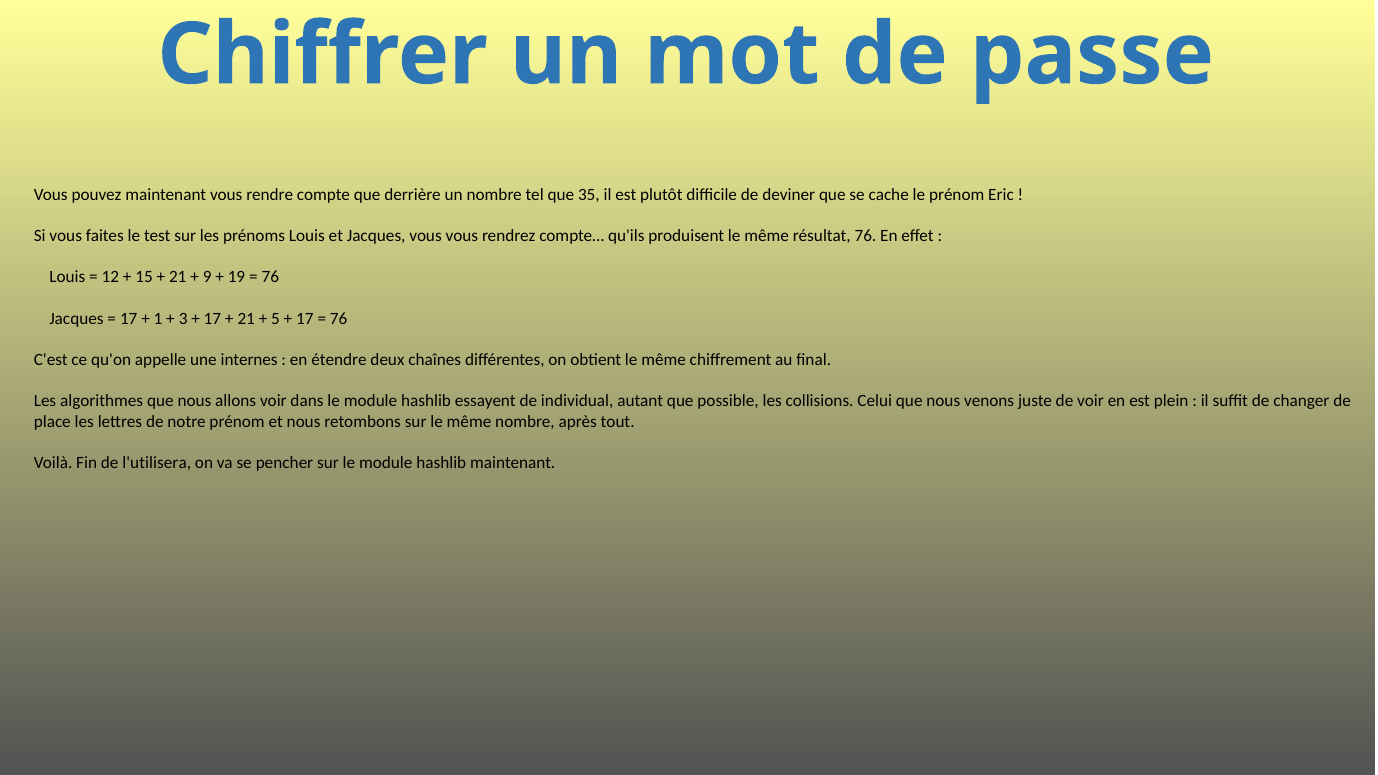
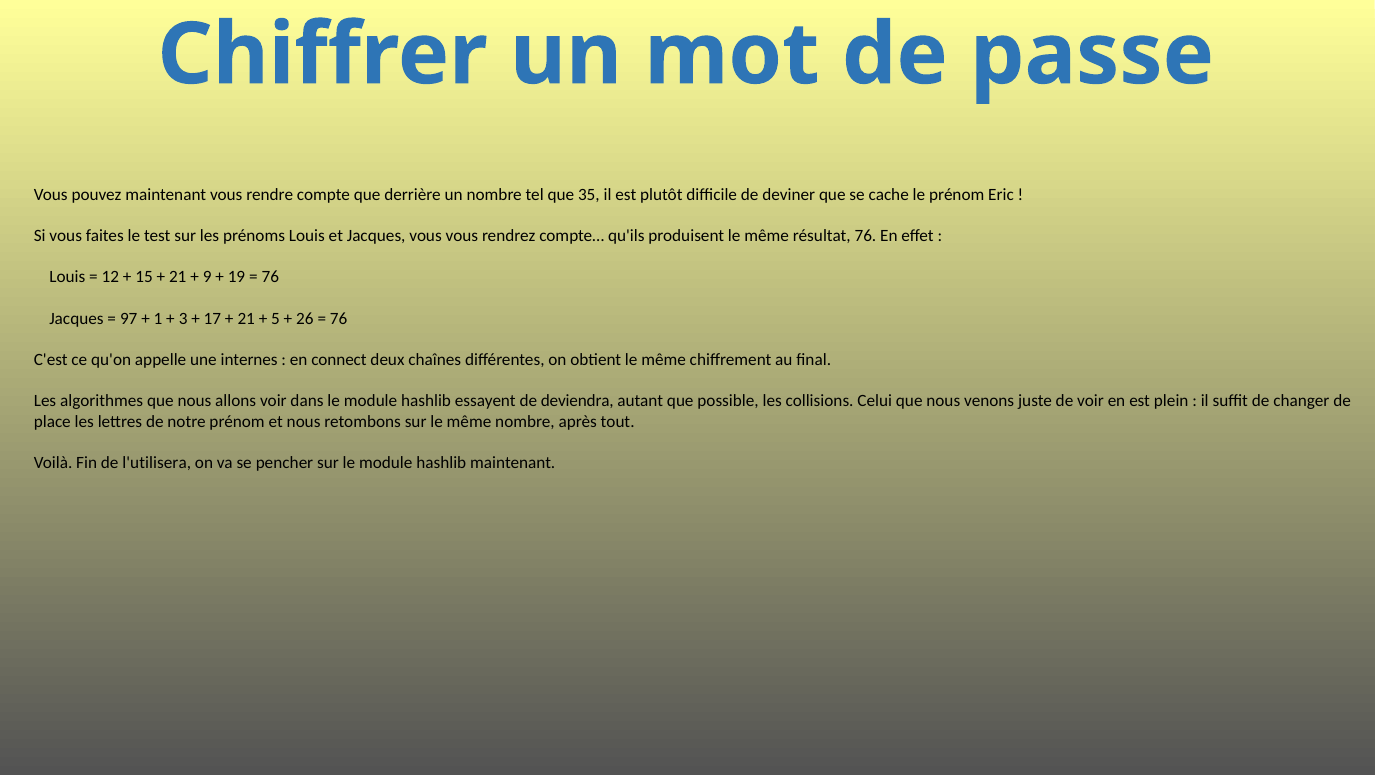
17: 17 -> 97 (129, 319)
17: 17 -> 26 (305, 319)
étendre: étendre -> connect (339, 360)
individual: individual -> deviendra (577, 401)
